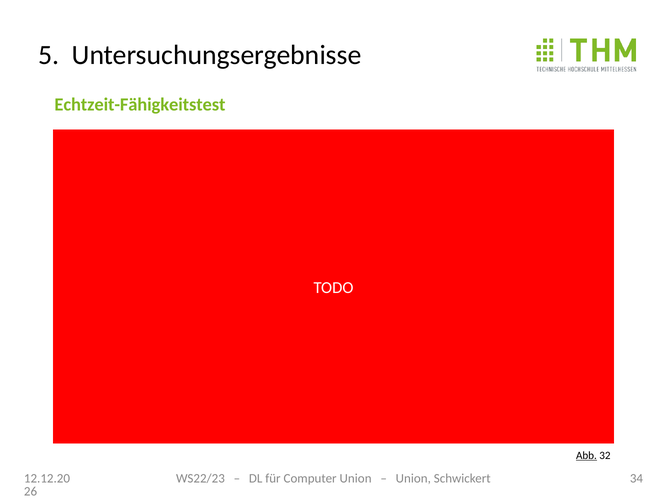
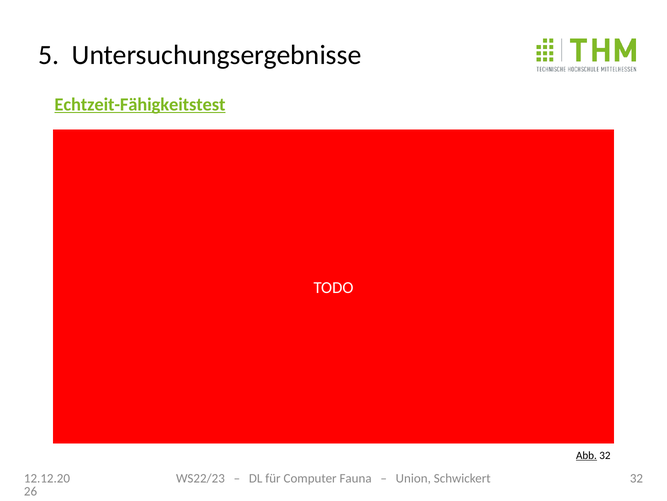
Echtzeit-Fähigkeitstest underline: none -> present (140, 104)
Computer Union: Union -> Fauna (356, 478)
Schwickert 34: 34 -> 32 (636, 478)
